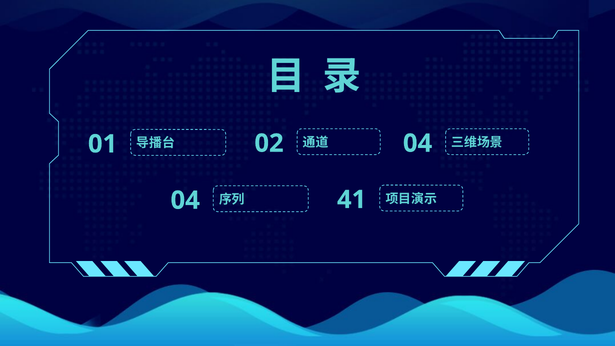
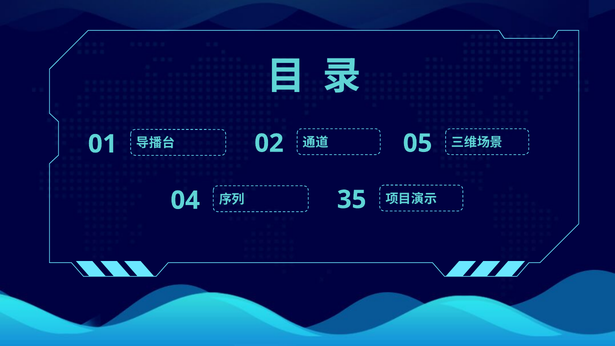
04: 04 -> 05 (418, 143)
41: 41 -> 35 (352, 200)
